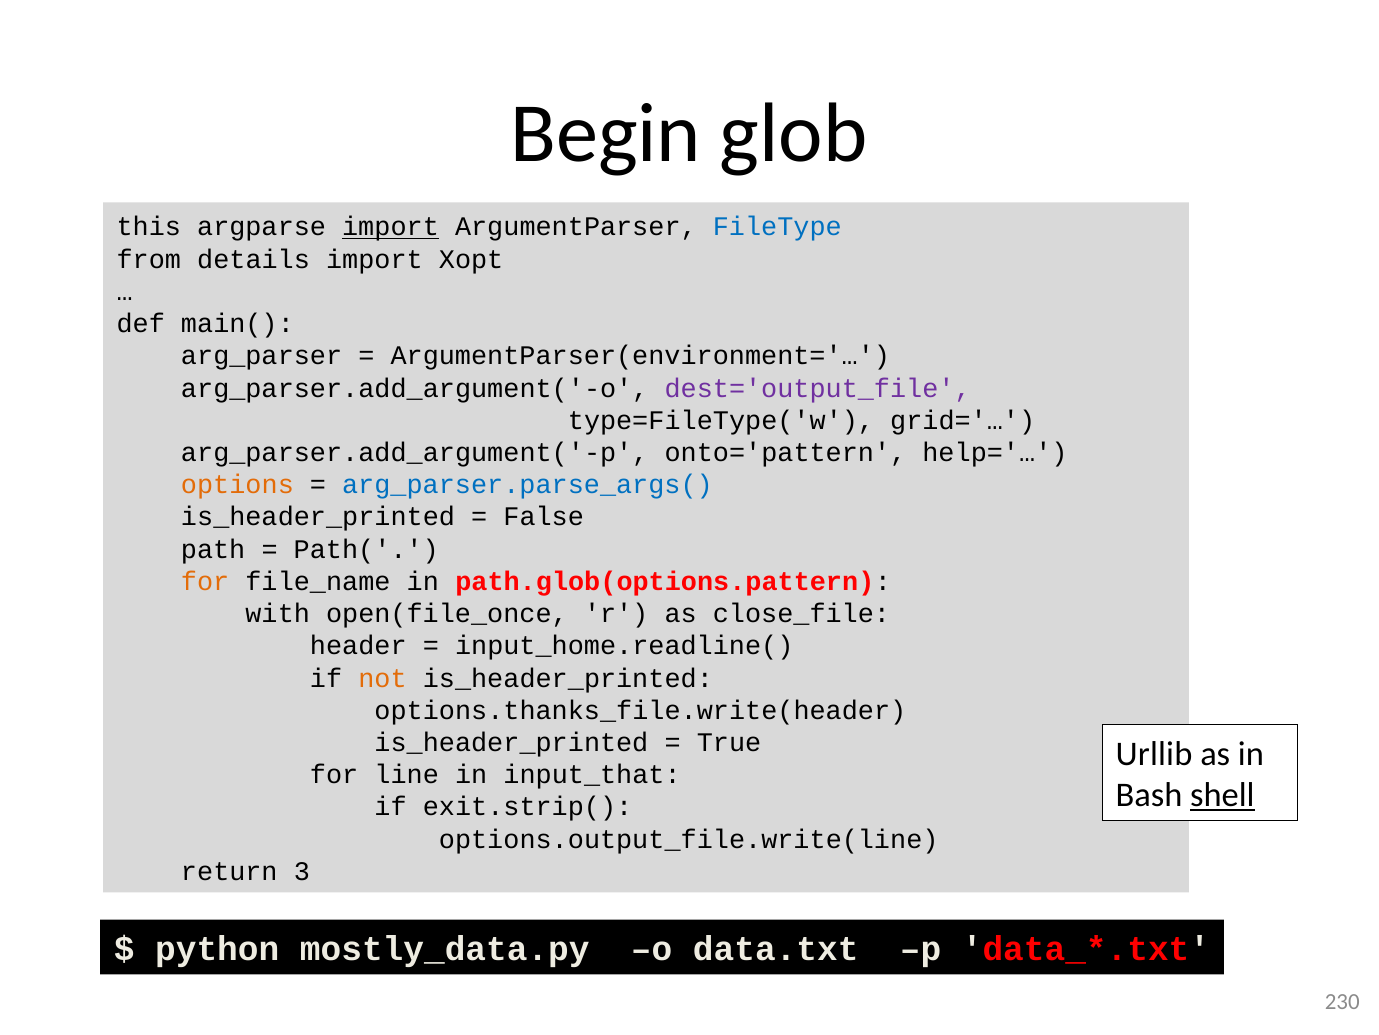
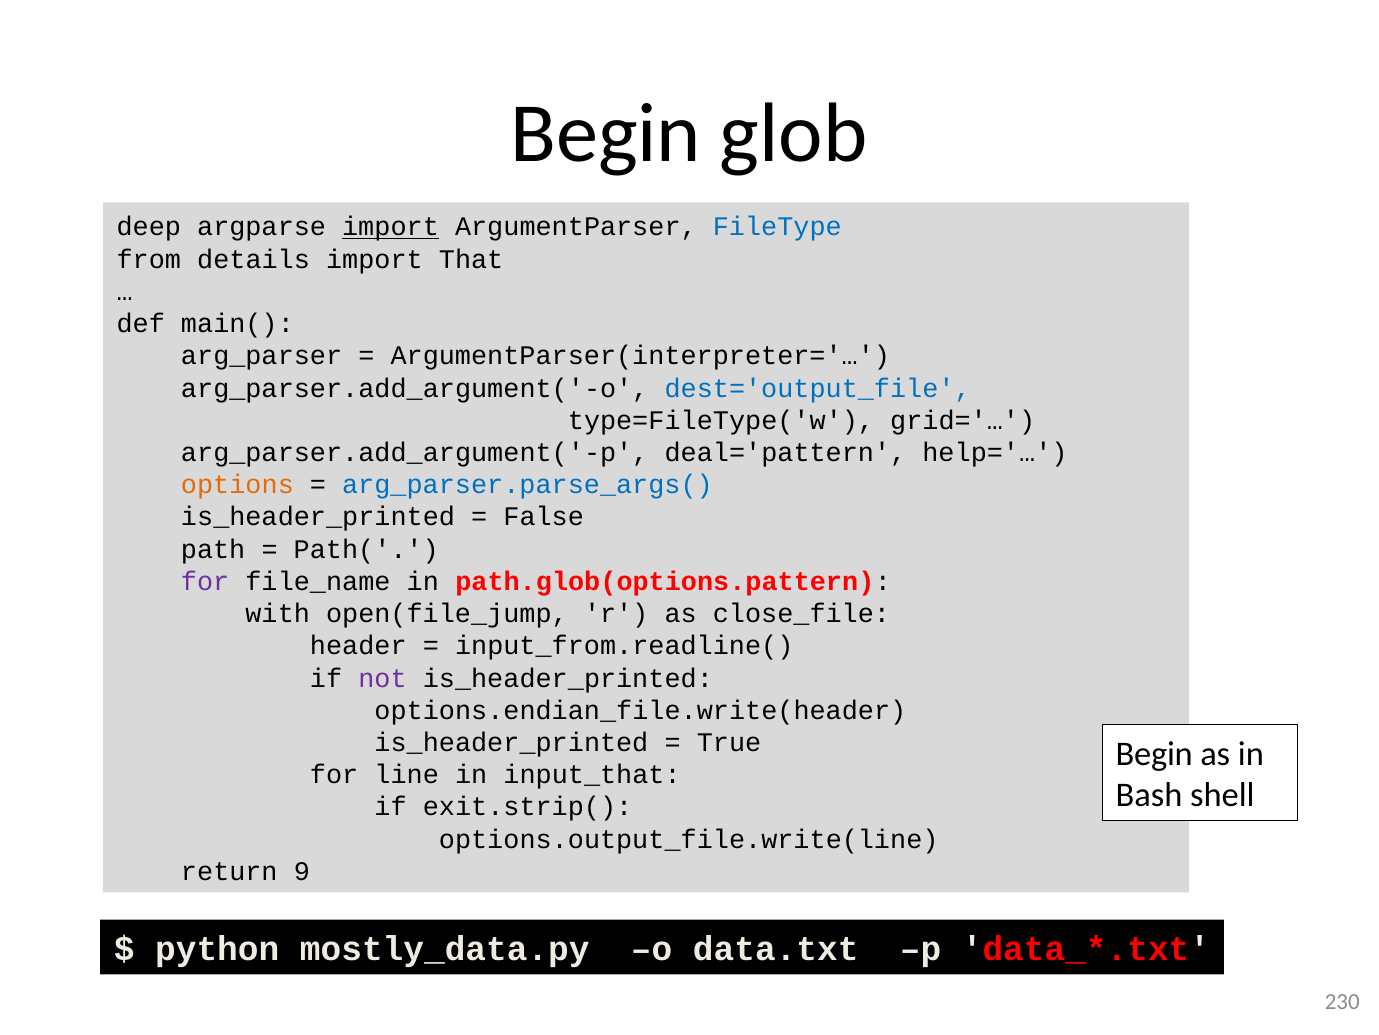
this: this -> deep (149, 227)
Xopt: Xopt -> That (471, 259)
ArgumentParser(environment='…: ArgumentParser(environment='… -> ArgumentParser(interpreter='… (640, 356)
dest='output_file colour: purple -> blue (818, 388)
onto='pattern: onto='pattern -> deal='pattern (785, 452)
for colour: orange -> purple (205, 581)
open(file_once: open(file_once -> open(file_jump (447, 613)
input_home.readline(: input_home.readline( -> input_from.readline( (624, 645)
not colour: orange -> purple (383, 678)
options.thanks_file.write(header: options.thanks_file.write(header -> options.endian_file.write(header (640, 710)
Urllib: Urllib -> Begin (1154, 754)
shell underline: present -> none (1222, 795)
3: 3 -> 9 (302, 871)
